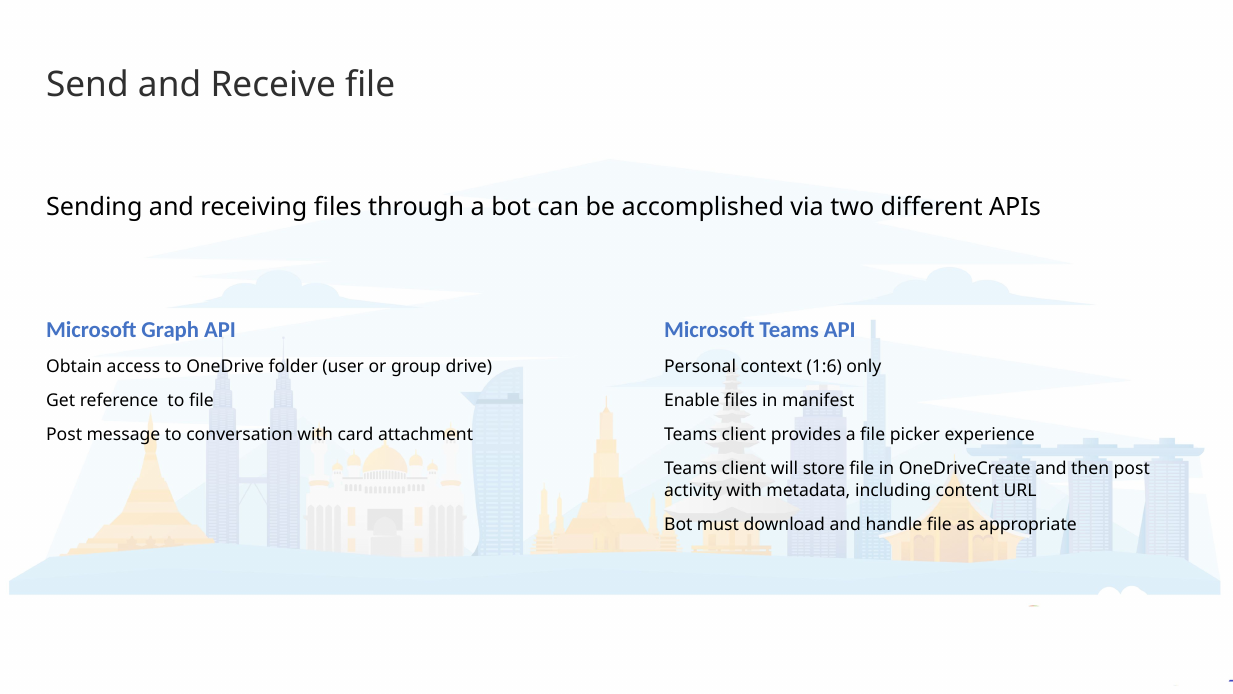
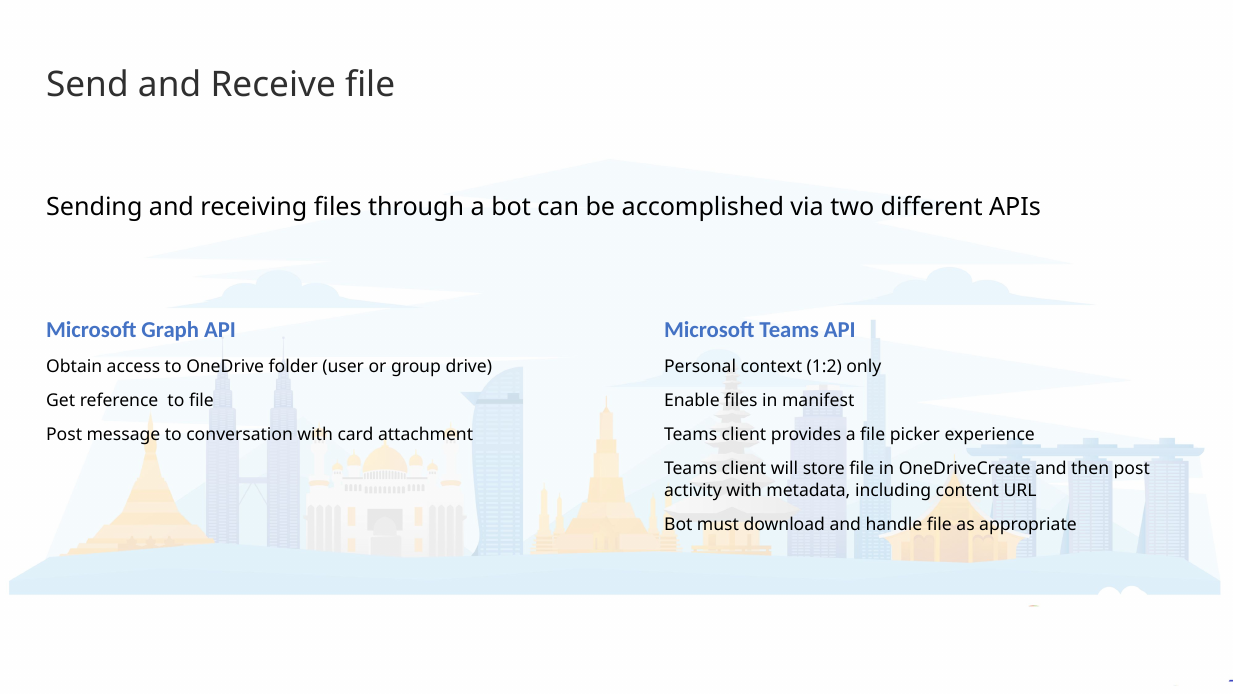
1:6: 1:6 -> 1:2 (824, 366)
